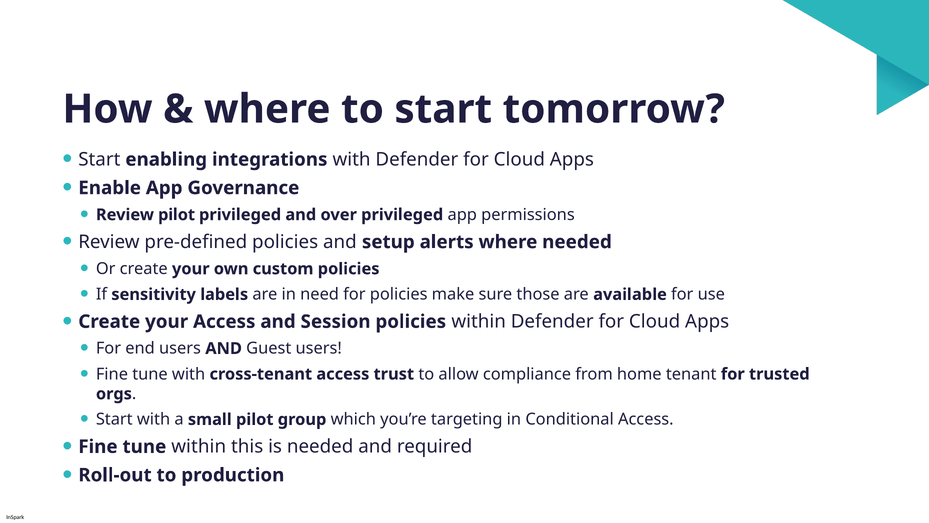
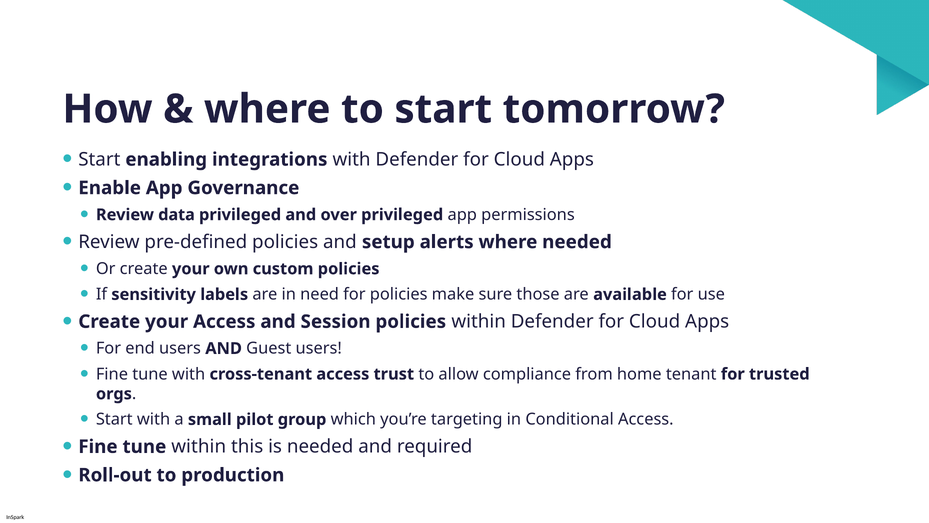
Review pilot: pilot -> data (177, 215)
